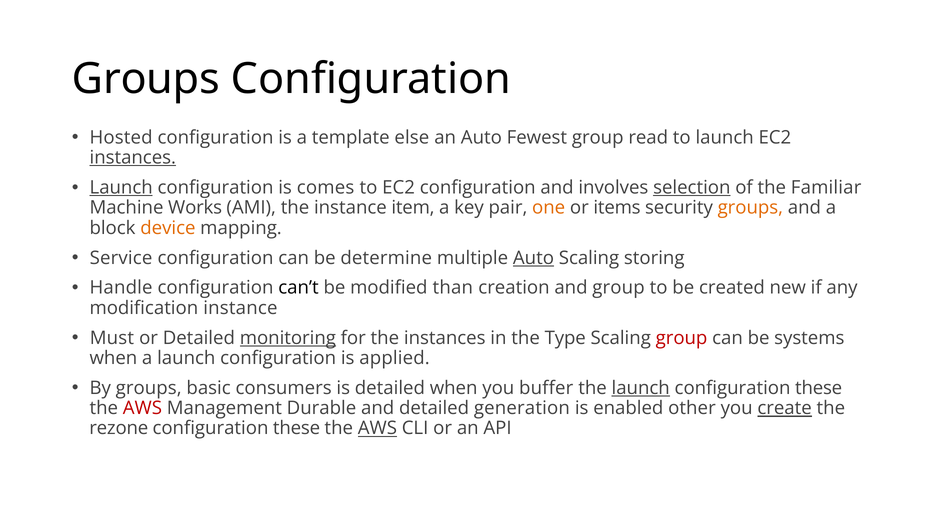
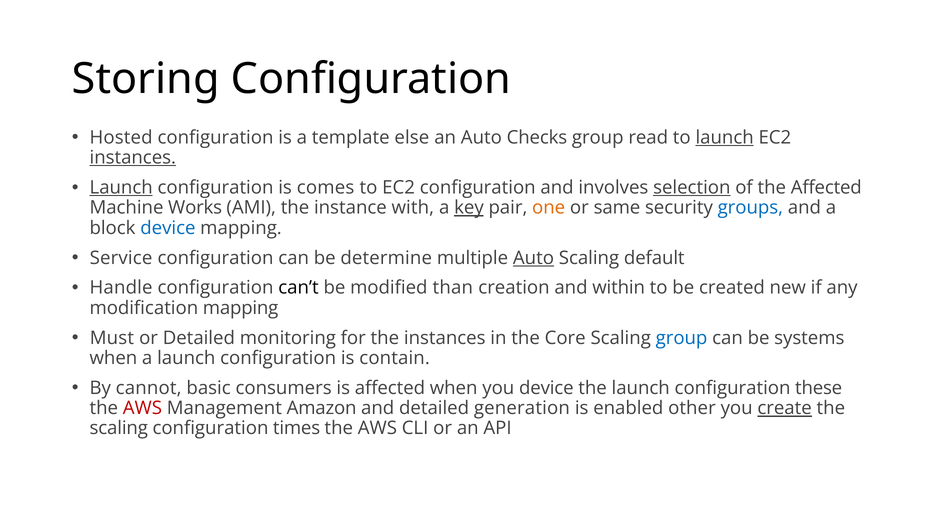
Groups: Groups -> Storing (146, 79)
Fewest: Fewest -> Checks (537, 138)
launch underline: none -> present (725, 138)
the Familiar: Familiar -> Affected (826, 188)
item: item -> with (413, 208)
key underline: none -> present (469, 208)
items: items -> same (617, 208)
groups colour: orange -> blue (750, 208)
device colour: orange -> blue (168, 228)
storing: storing -> default (654, 258)
and group: group -> within (619, 288)
modification instance: instance -> mapping (241, 308)
monitoring underline: present -> none (288, 338)
Type: Type -> Core (565, 338)
group colour: red -> blue (682, 338)
applied: applied -> contain (395, 358)
By groups: groups -> cannot (149, 388)
is detailed: detailed -> affected (390, 388)
you buffer: buffer -> device (546, 388)
launch underline: present -> none (641, 388)
Durable: Durable -> Amazon (322, 409)
rezone: rezone -> scaling (119, 429)
these: these -> times (297, 429)
AWS underline: present -> none (377, 429)
